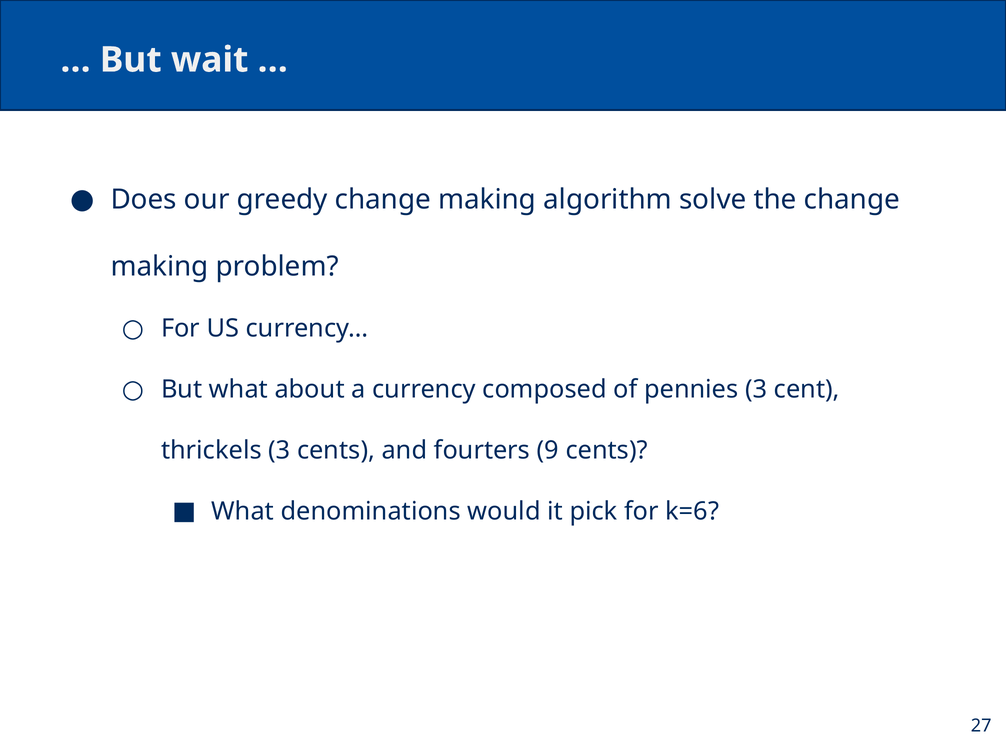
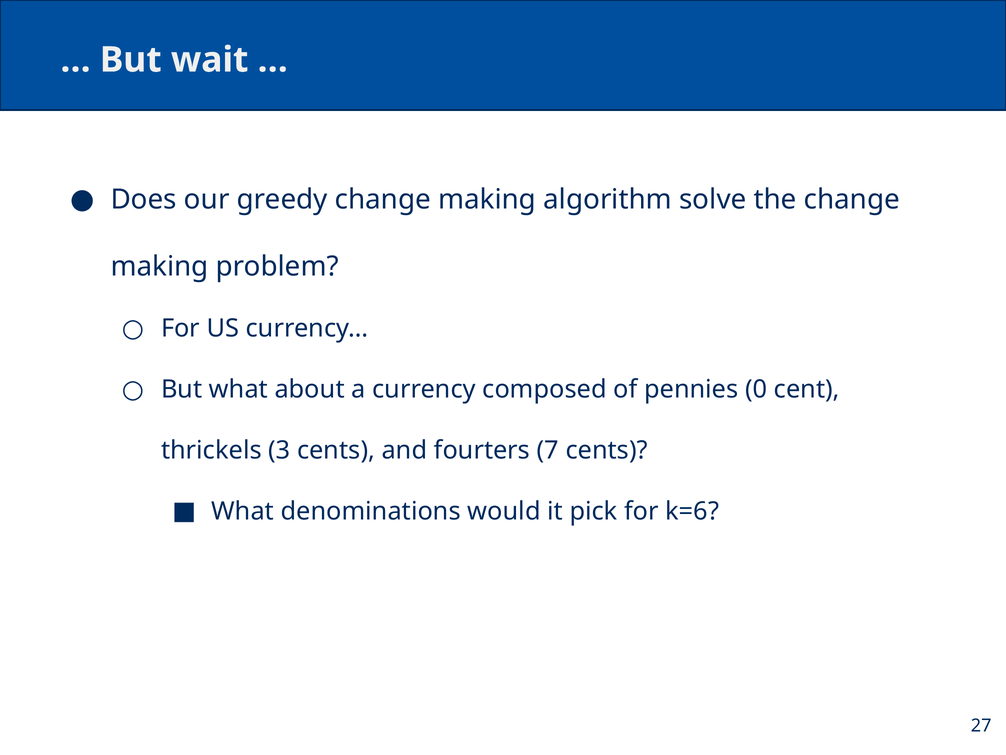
pennies 3: 3 -> 0 (756, 389)
9: 9 -> 7 (548, 450)
